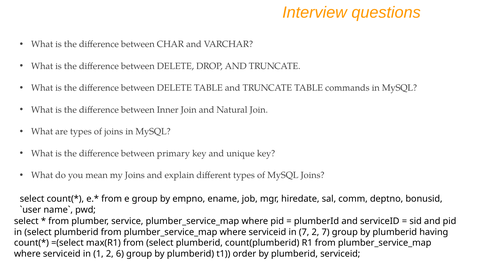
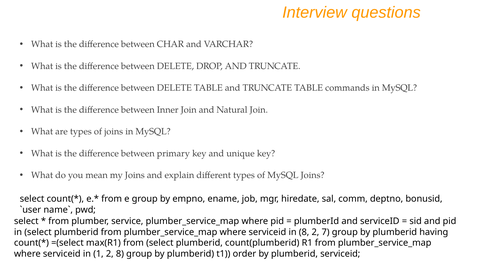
in 7: 7 -> 8 (304, 232)
2 6: 6 -> 8 (120, 254)
